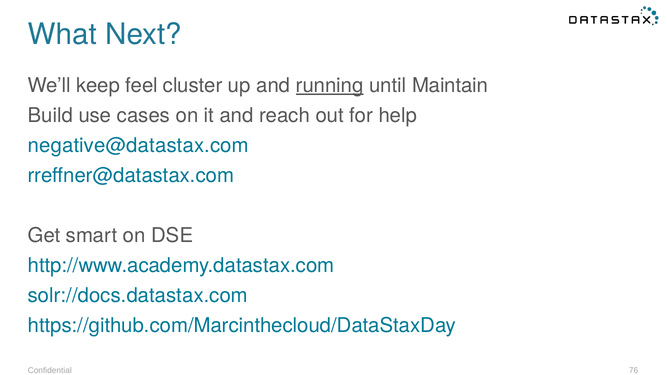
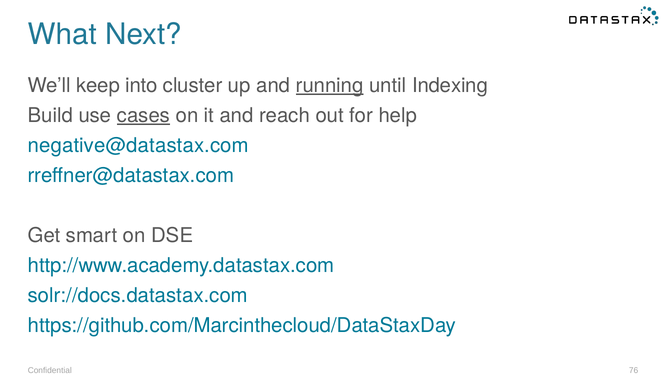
feel: feel -> into (142, 86)
Maintain: Maintain -> Indexing (450, 86)
cases underline: none -> present (144, 116)
